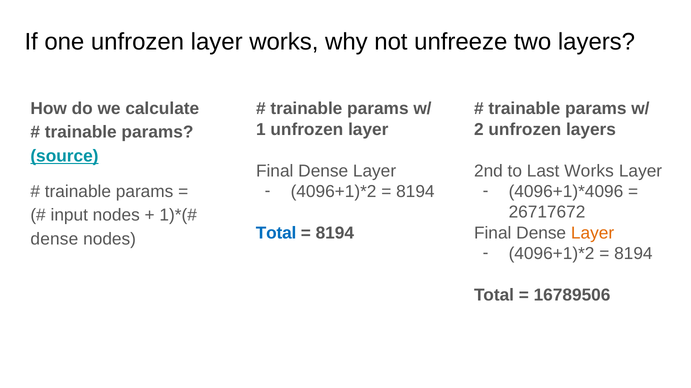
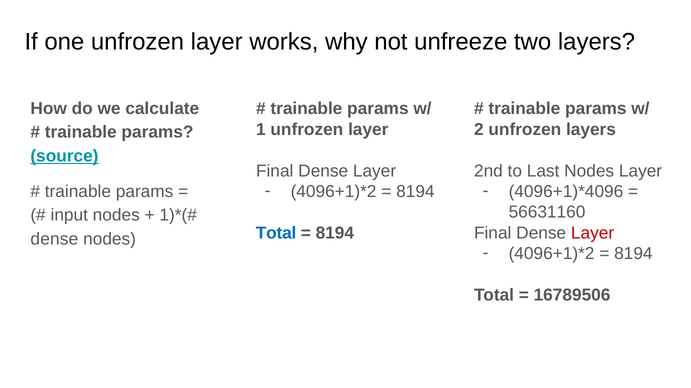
Last Works: Works -> Nodes (589, 171)
26717672: 26717672 -> 56631160 (547, 213)
Layer colour: orange -> red (593, 233)
